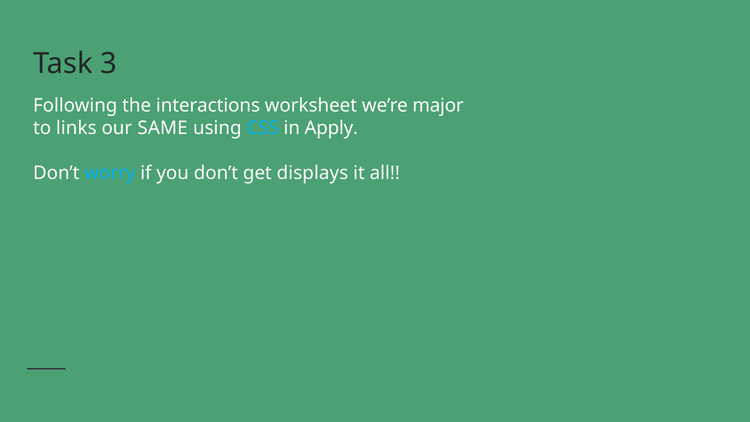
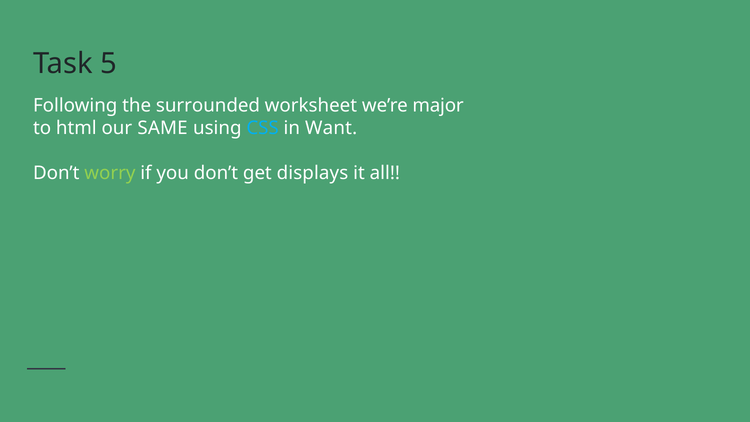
3: 3 -> 5 (109, 64)
interactions: interactions -> surrounded (208, 106)
links: links -> html (76, 128)
Apply: Apply -> Want (331, 128)
worry colour: light blue -> light green (110, 173)
